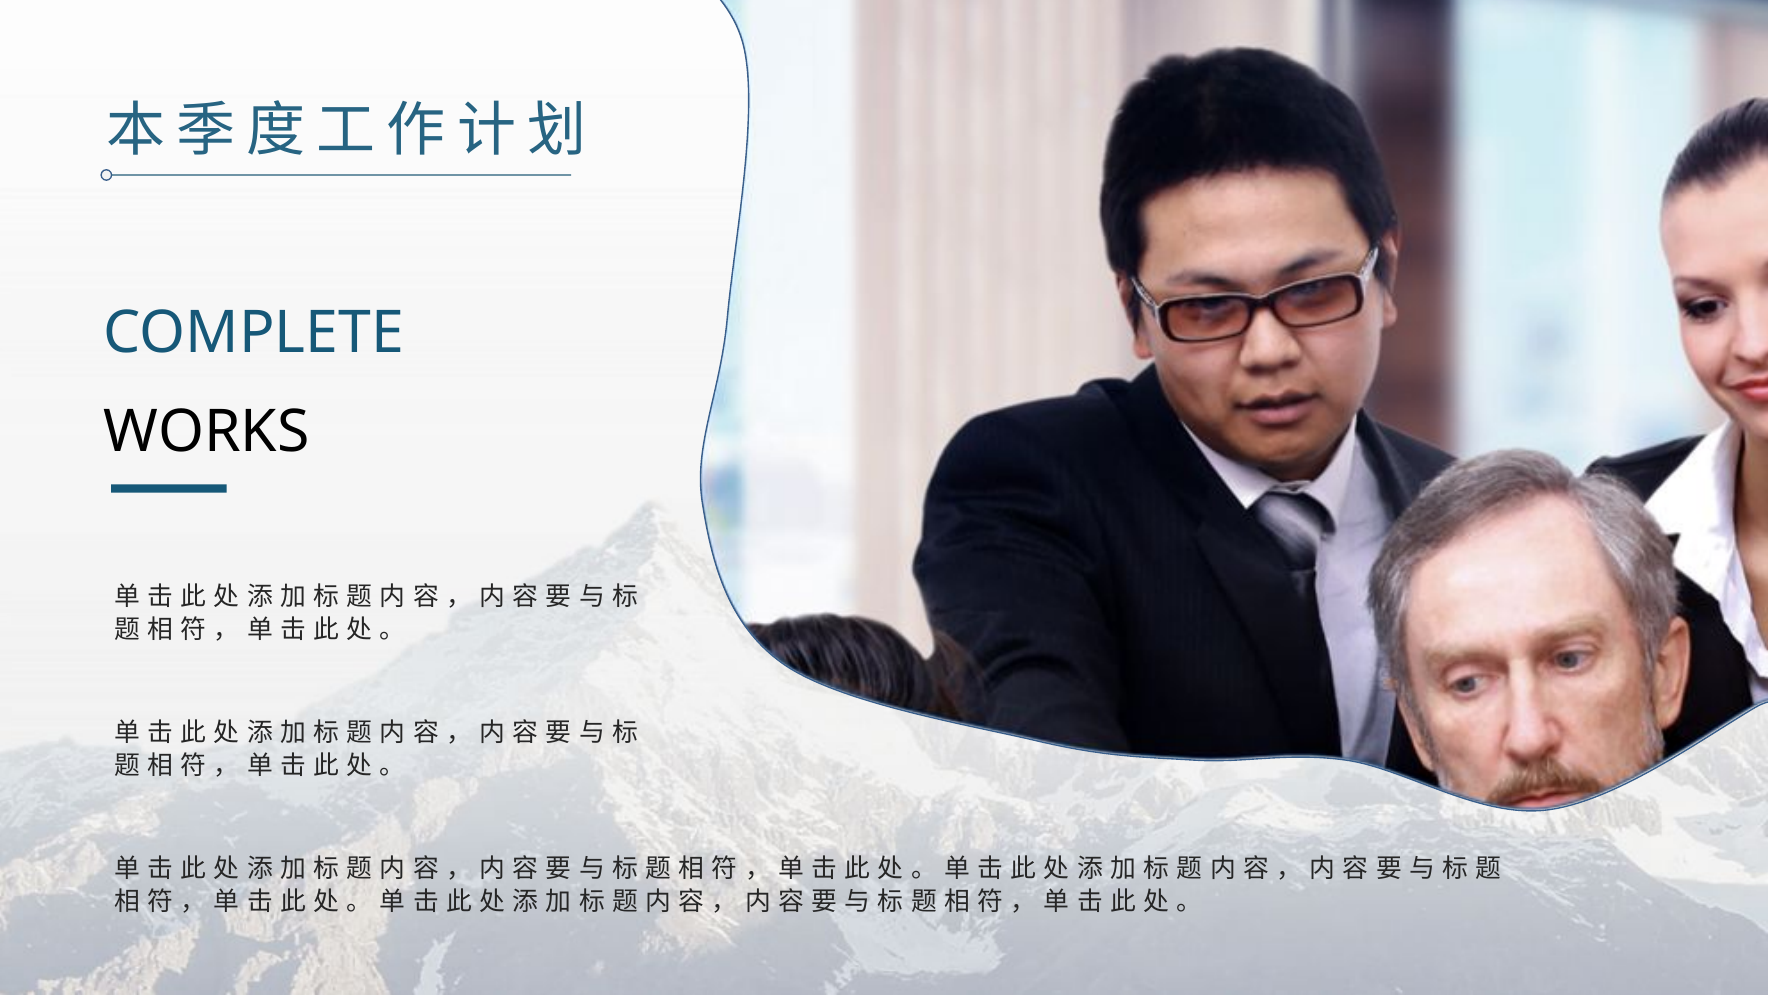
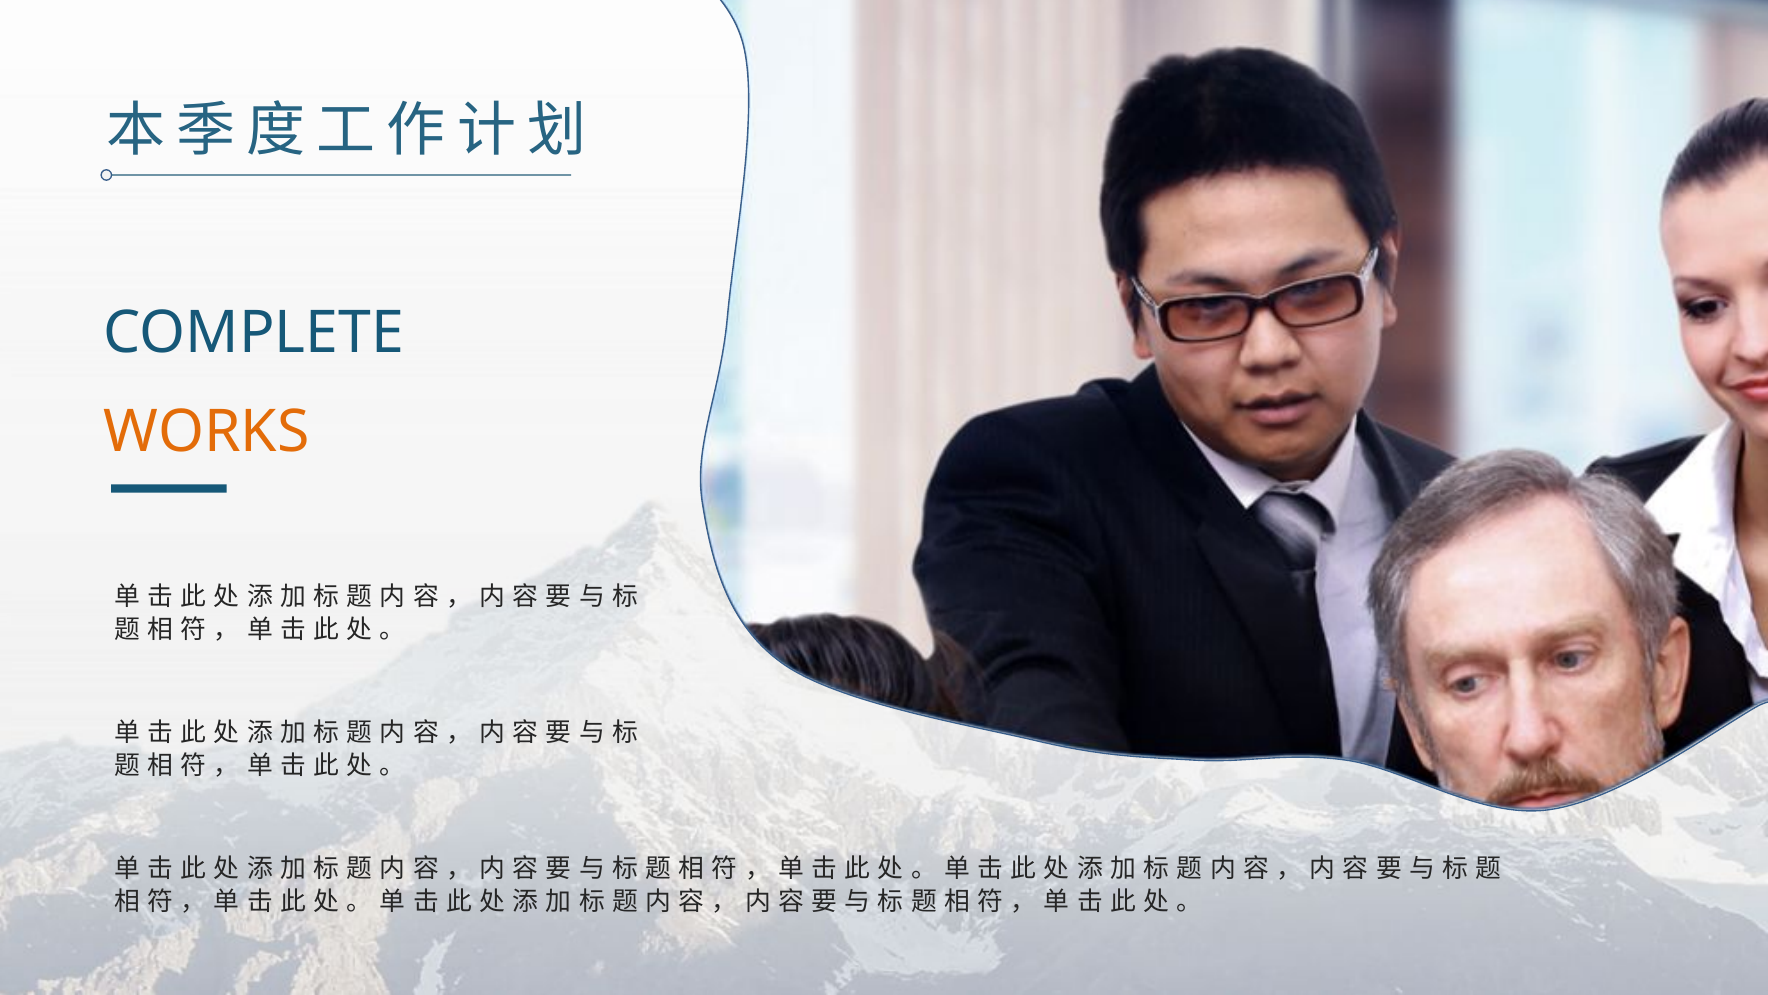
WORKS colour: black -> orange (207, 432)
